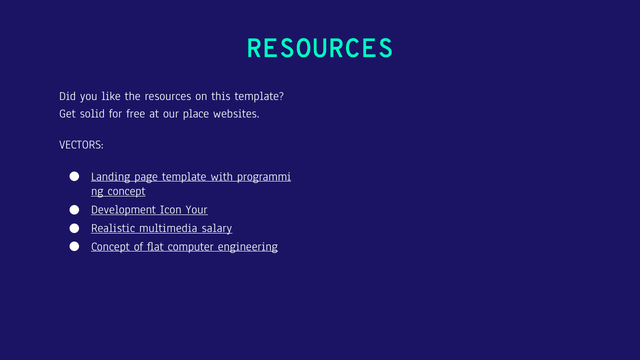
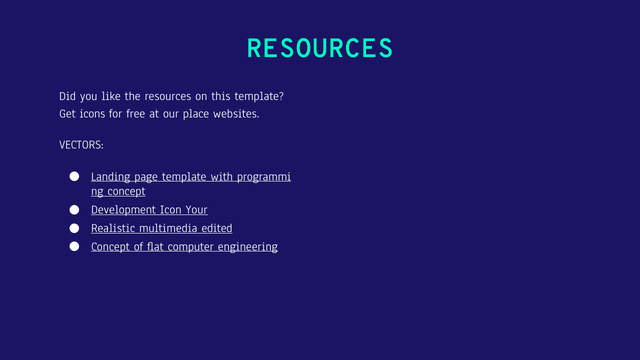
solid: solid -> icons (92, 113)
salary: salary -> edited (217, 228)
